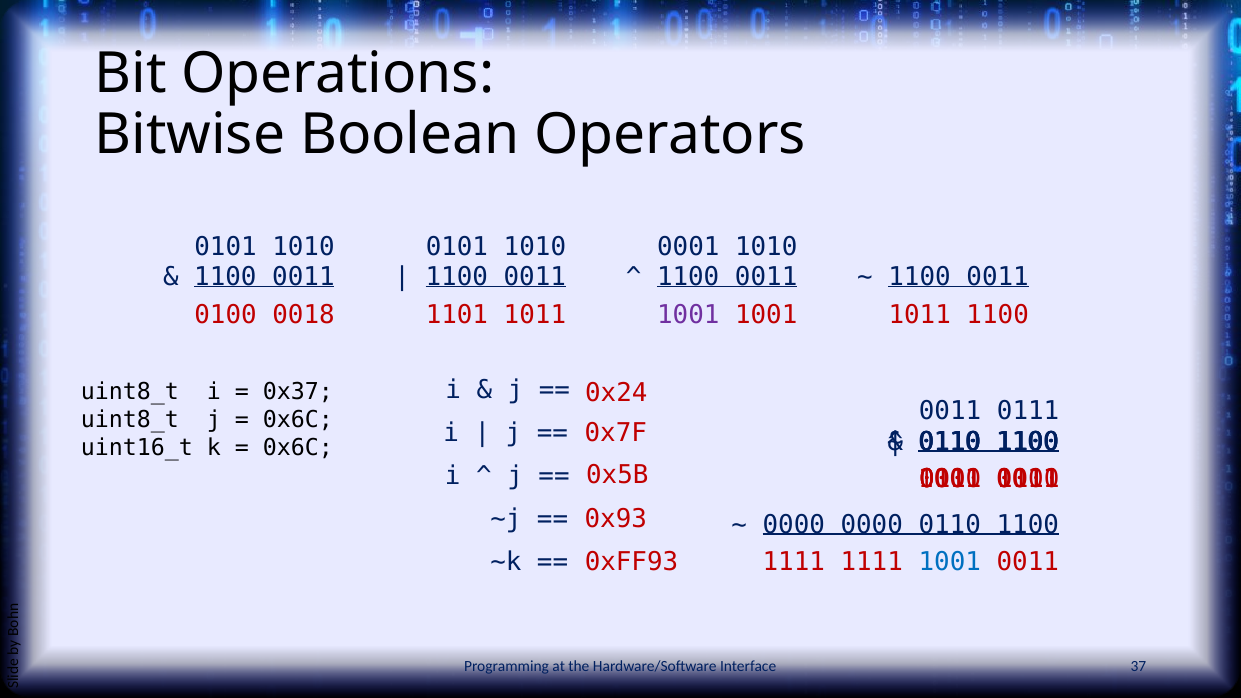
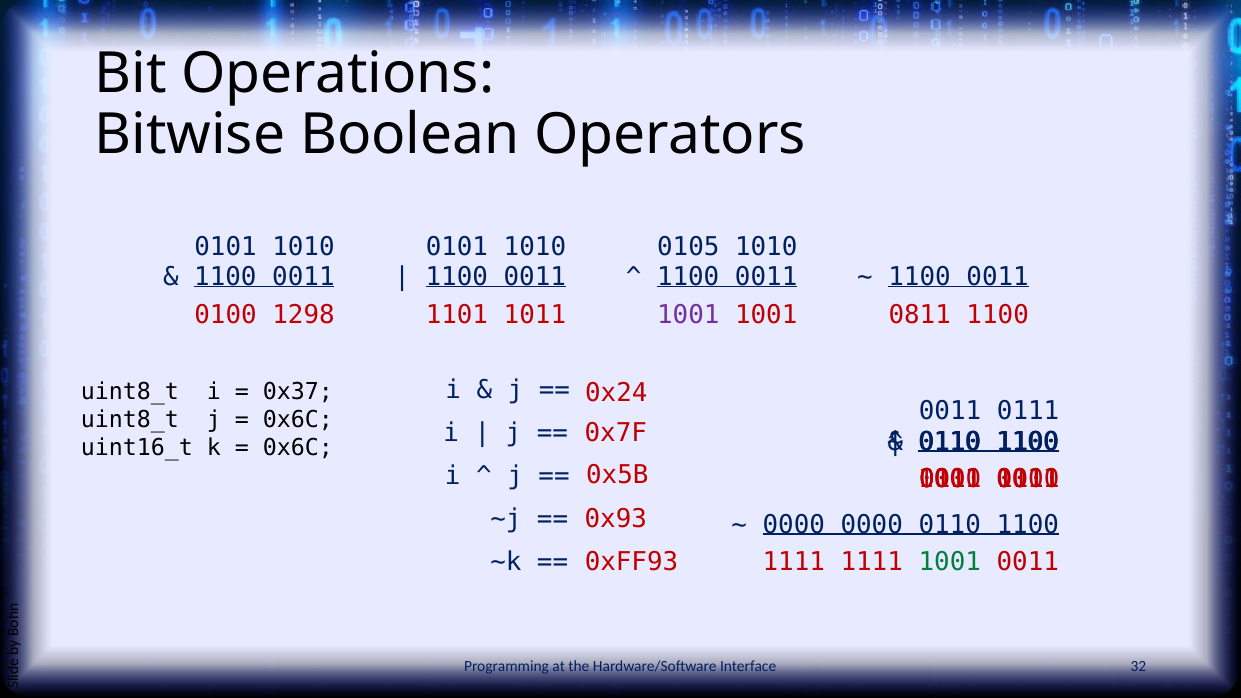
0001: 0001 -> 0105 (688, 247)
0018: 0018 -> 1298 (303, 315)
1001 1011: 1011 -> 0811 (920, 315)
1001 colour: blue -> green (950, 562)
37: 37 -> 32 (1138, 666)
